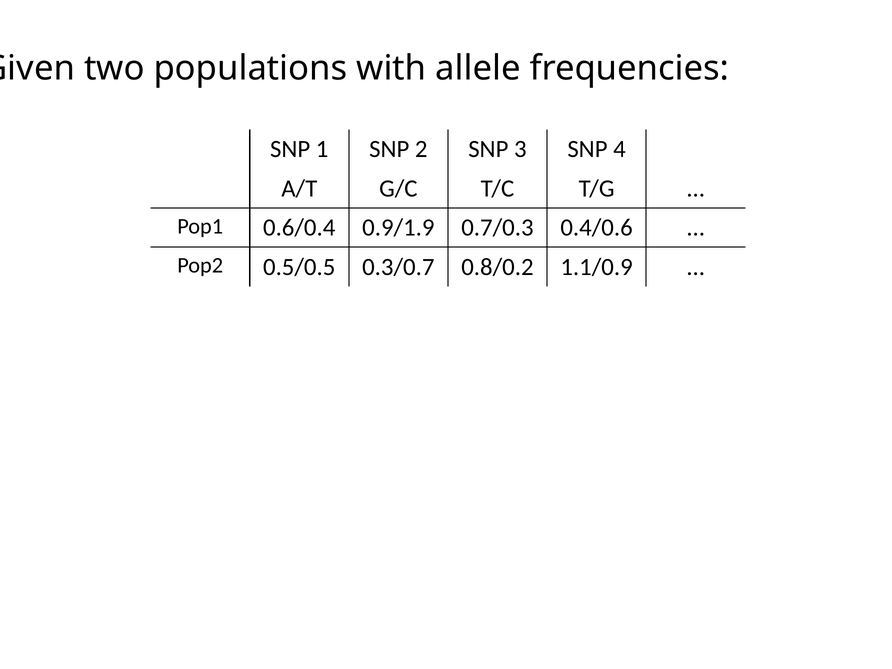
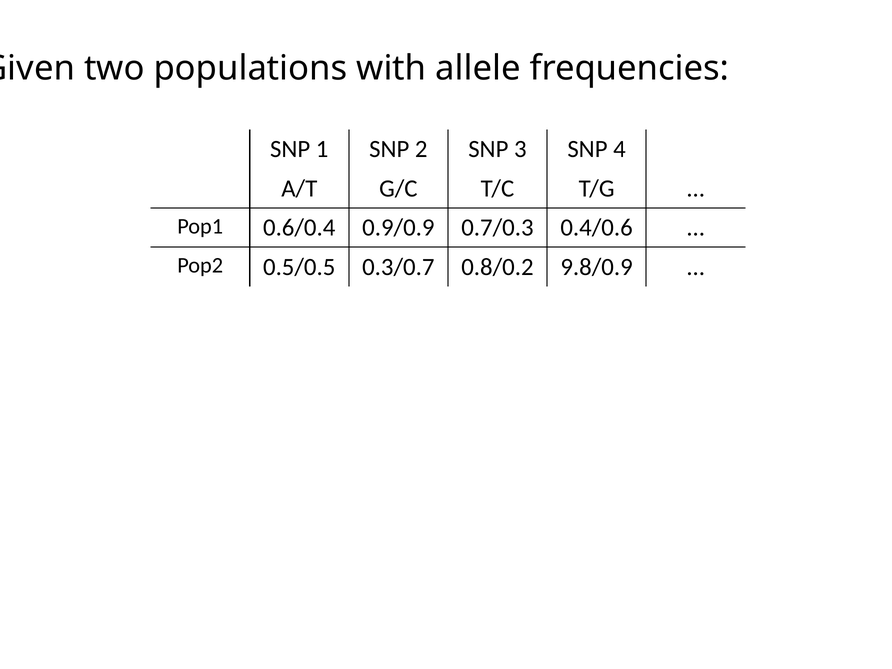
0.9/1.9: 0.9/1.9 -> 0.9/0.9 (398, 228)
1.1/0.9: 1.1/0.9 -> 9.8/0.9 (597, 267)
